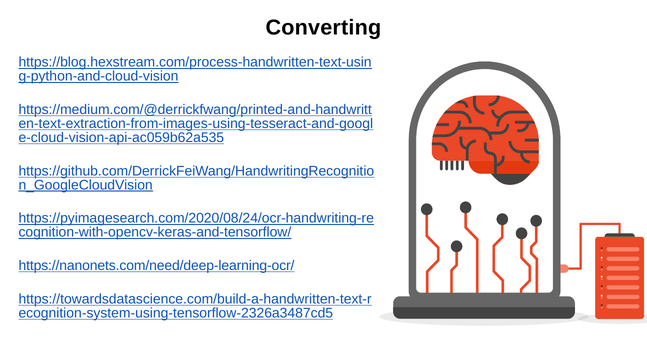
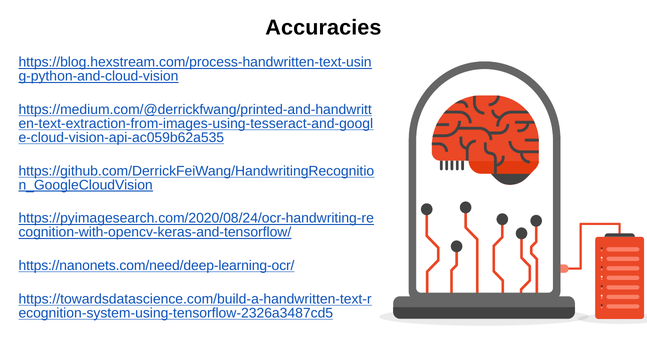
Converting: Converting -> Accuracies (323, 28)
